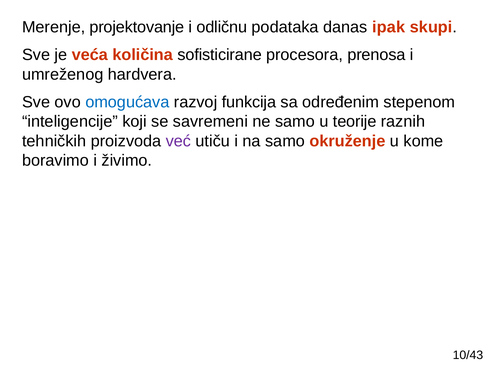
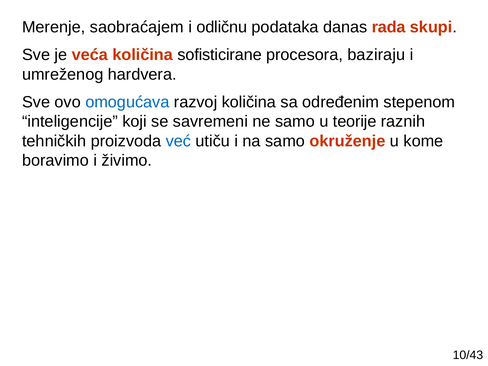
projektovanje: projektovanje -> saobraćajem (137, 27)
ipak: ipak -> rada (389, 27)
prenosa: prenosa -> baziraju (376, 55)
razvoj funkcija: funkcija -> količina (249, 102)
već colour: purple -> blue (178, 141)
